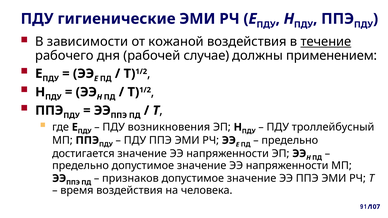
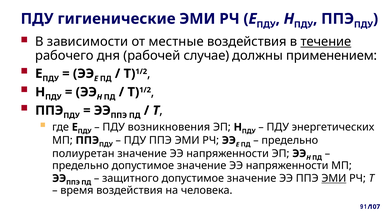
кожаной: кожаной -> местные (176, 42)
троллейбусный: троллейбусный -> энергетических (333, 127)
достигается: достигается -> полиуретан (83, 154)
признаков: признаков -> защитного (130, 179)
ЭМИ underline: none -> present (334, 179)
